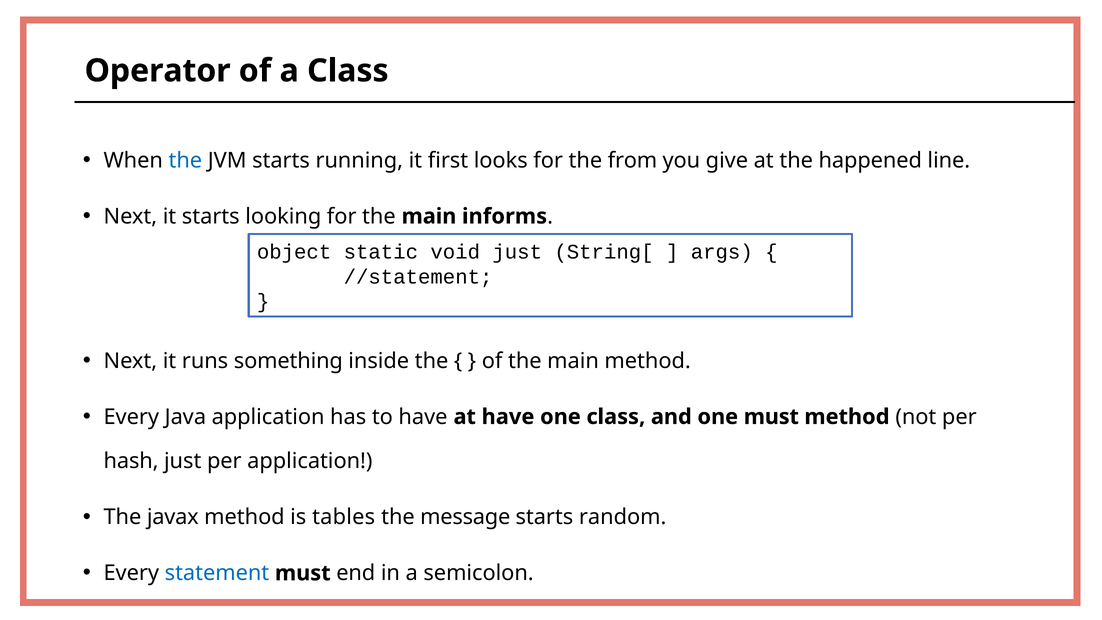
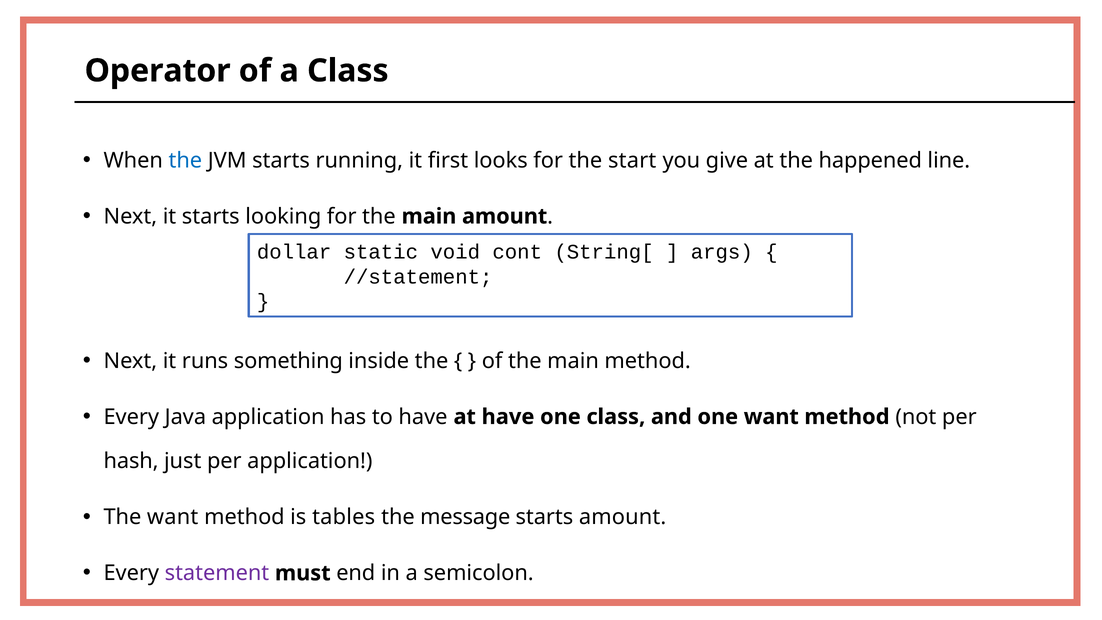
from: from -> start (632, 160)
main informs: informs -> amount (505, 216)
object: object -> dollar (294, 252)
void just: just -> cont (517, 252)
one must: must -> want (771, 417)
The javax: javax -> want (173, 517)
starts random: random -> amount (623, 517)
statement colour: blue -> purple (217, 573)
